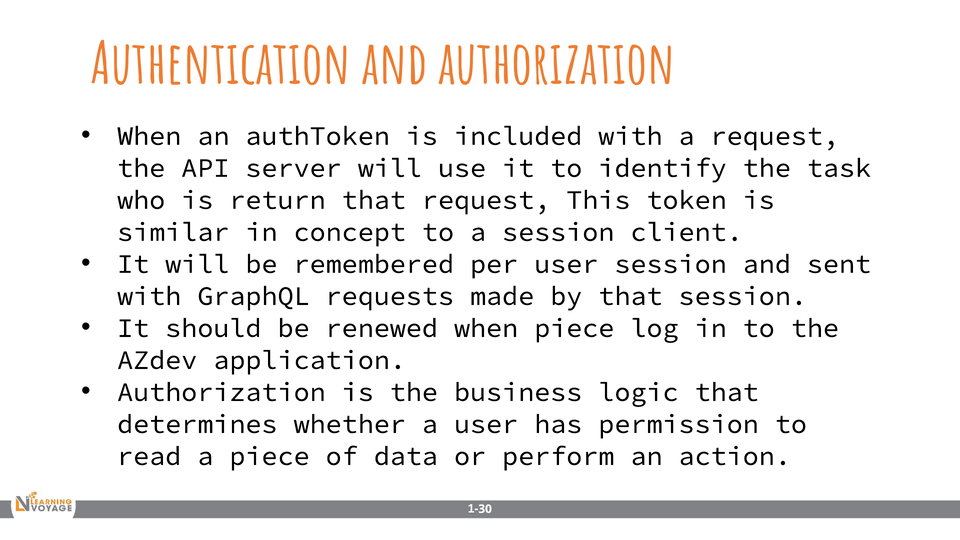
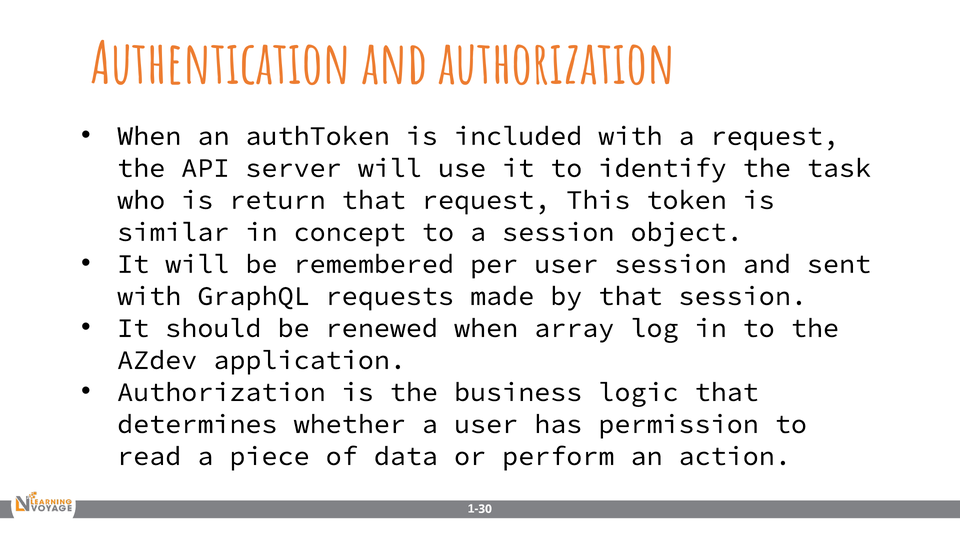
client: client -> object (687, 232)
when piece: piece -> array (574, 328)
